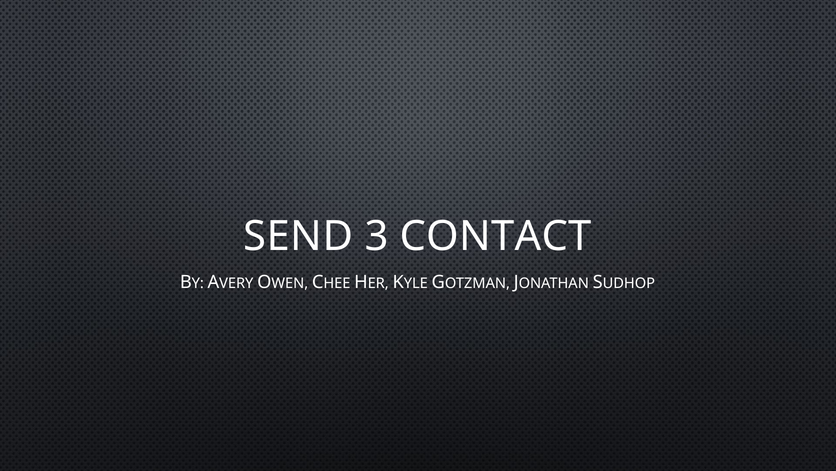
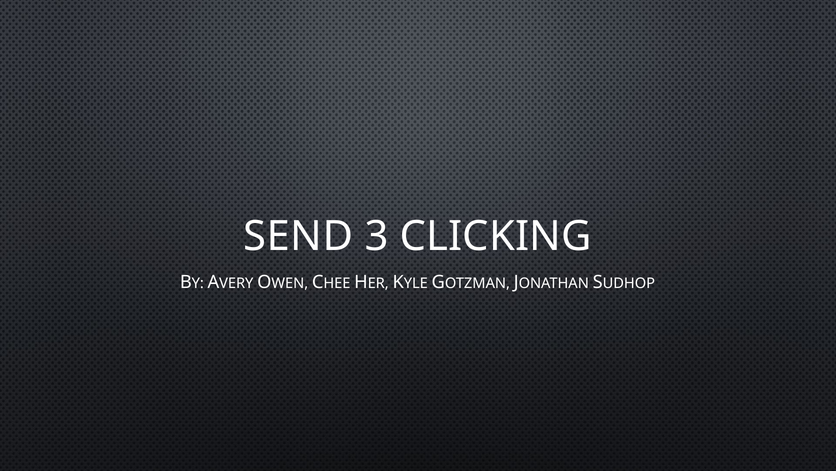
CONTACT: CONTACT -> CLICKING (496, 236)
